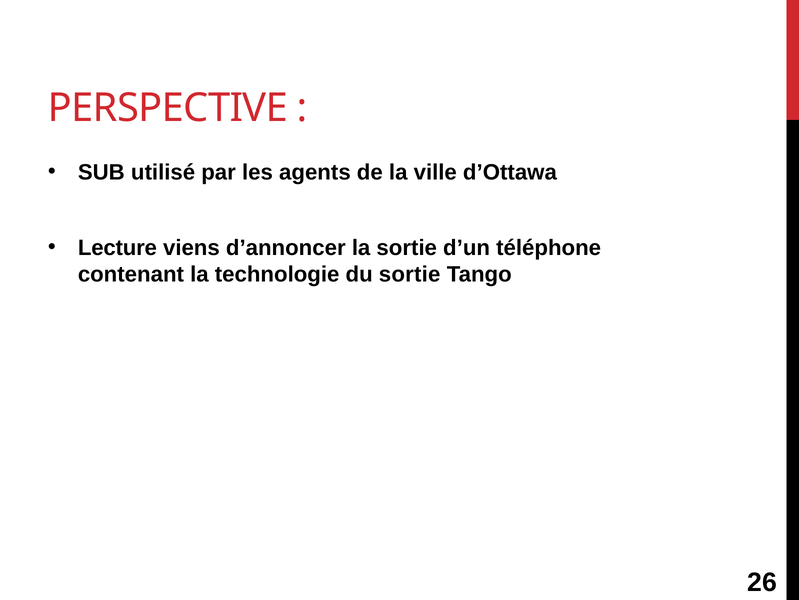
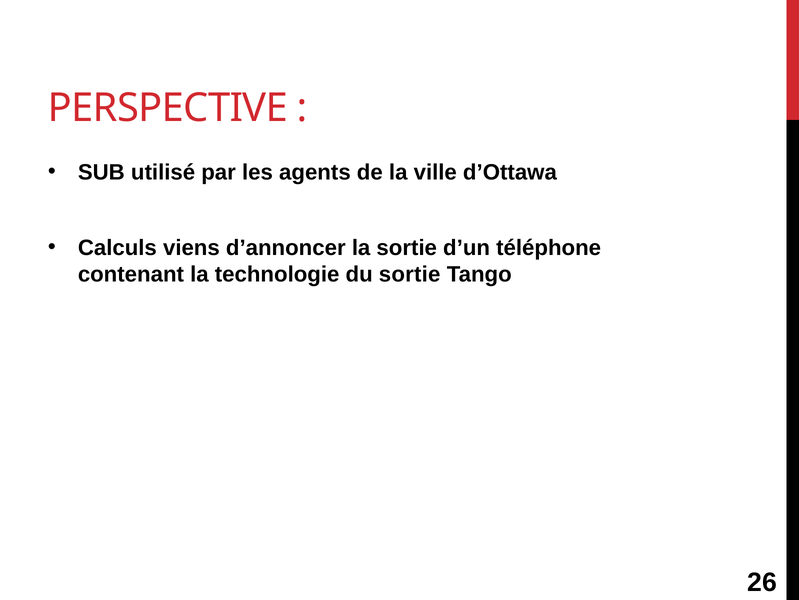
Lecture: Lecture -> Calculs (117, 248)
